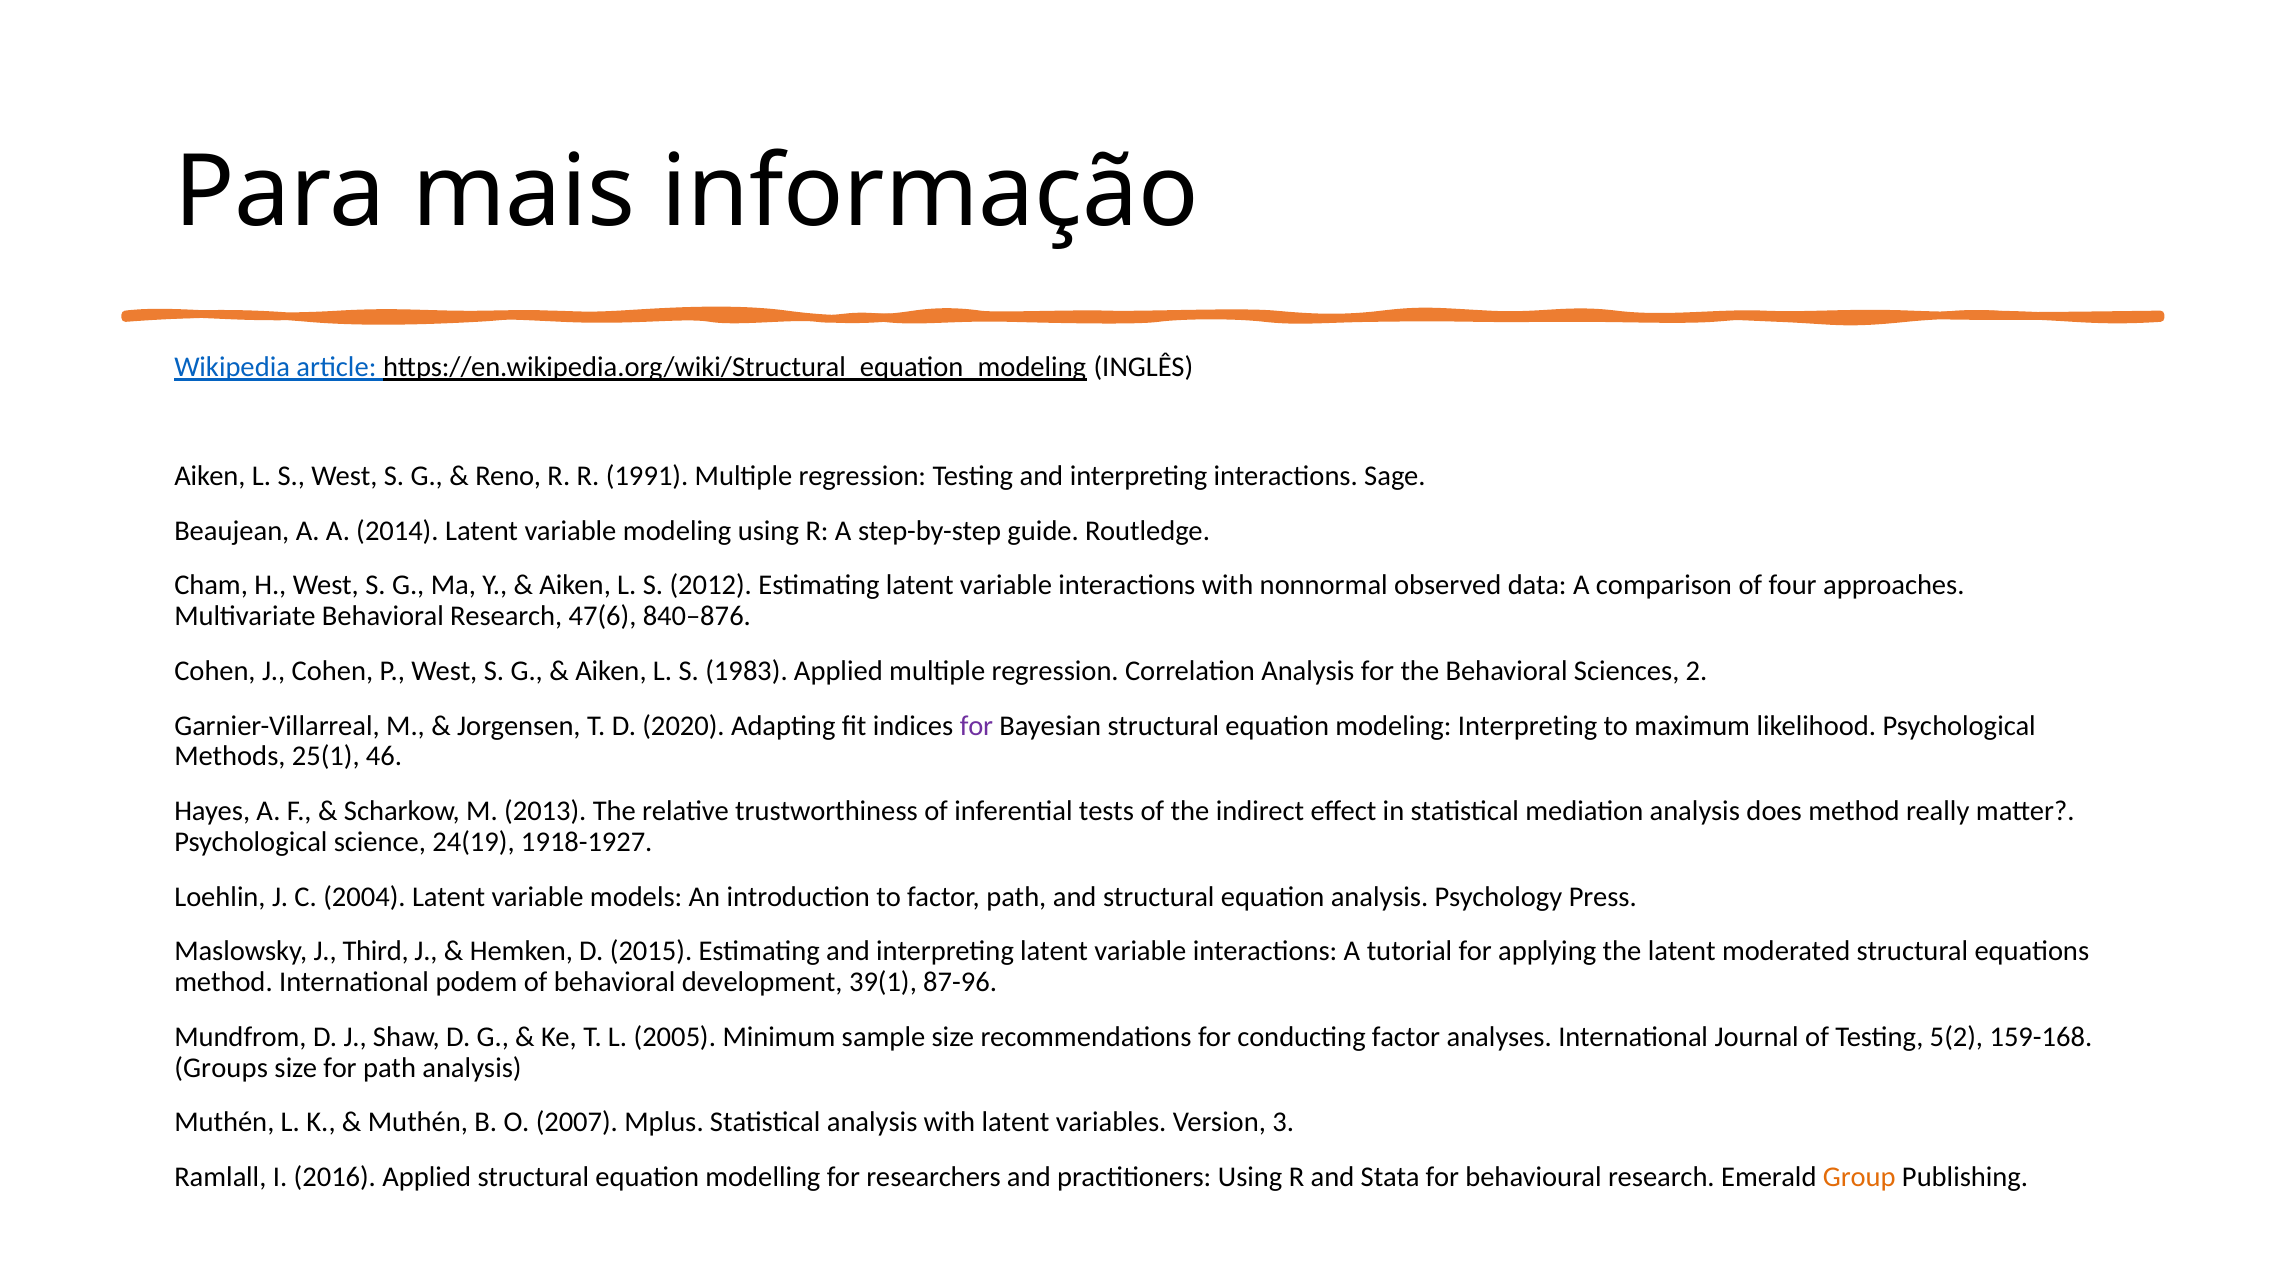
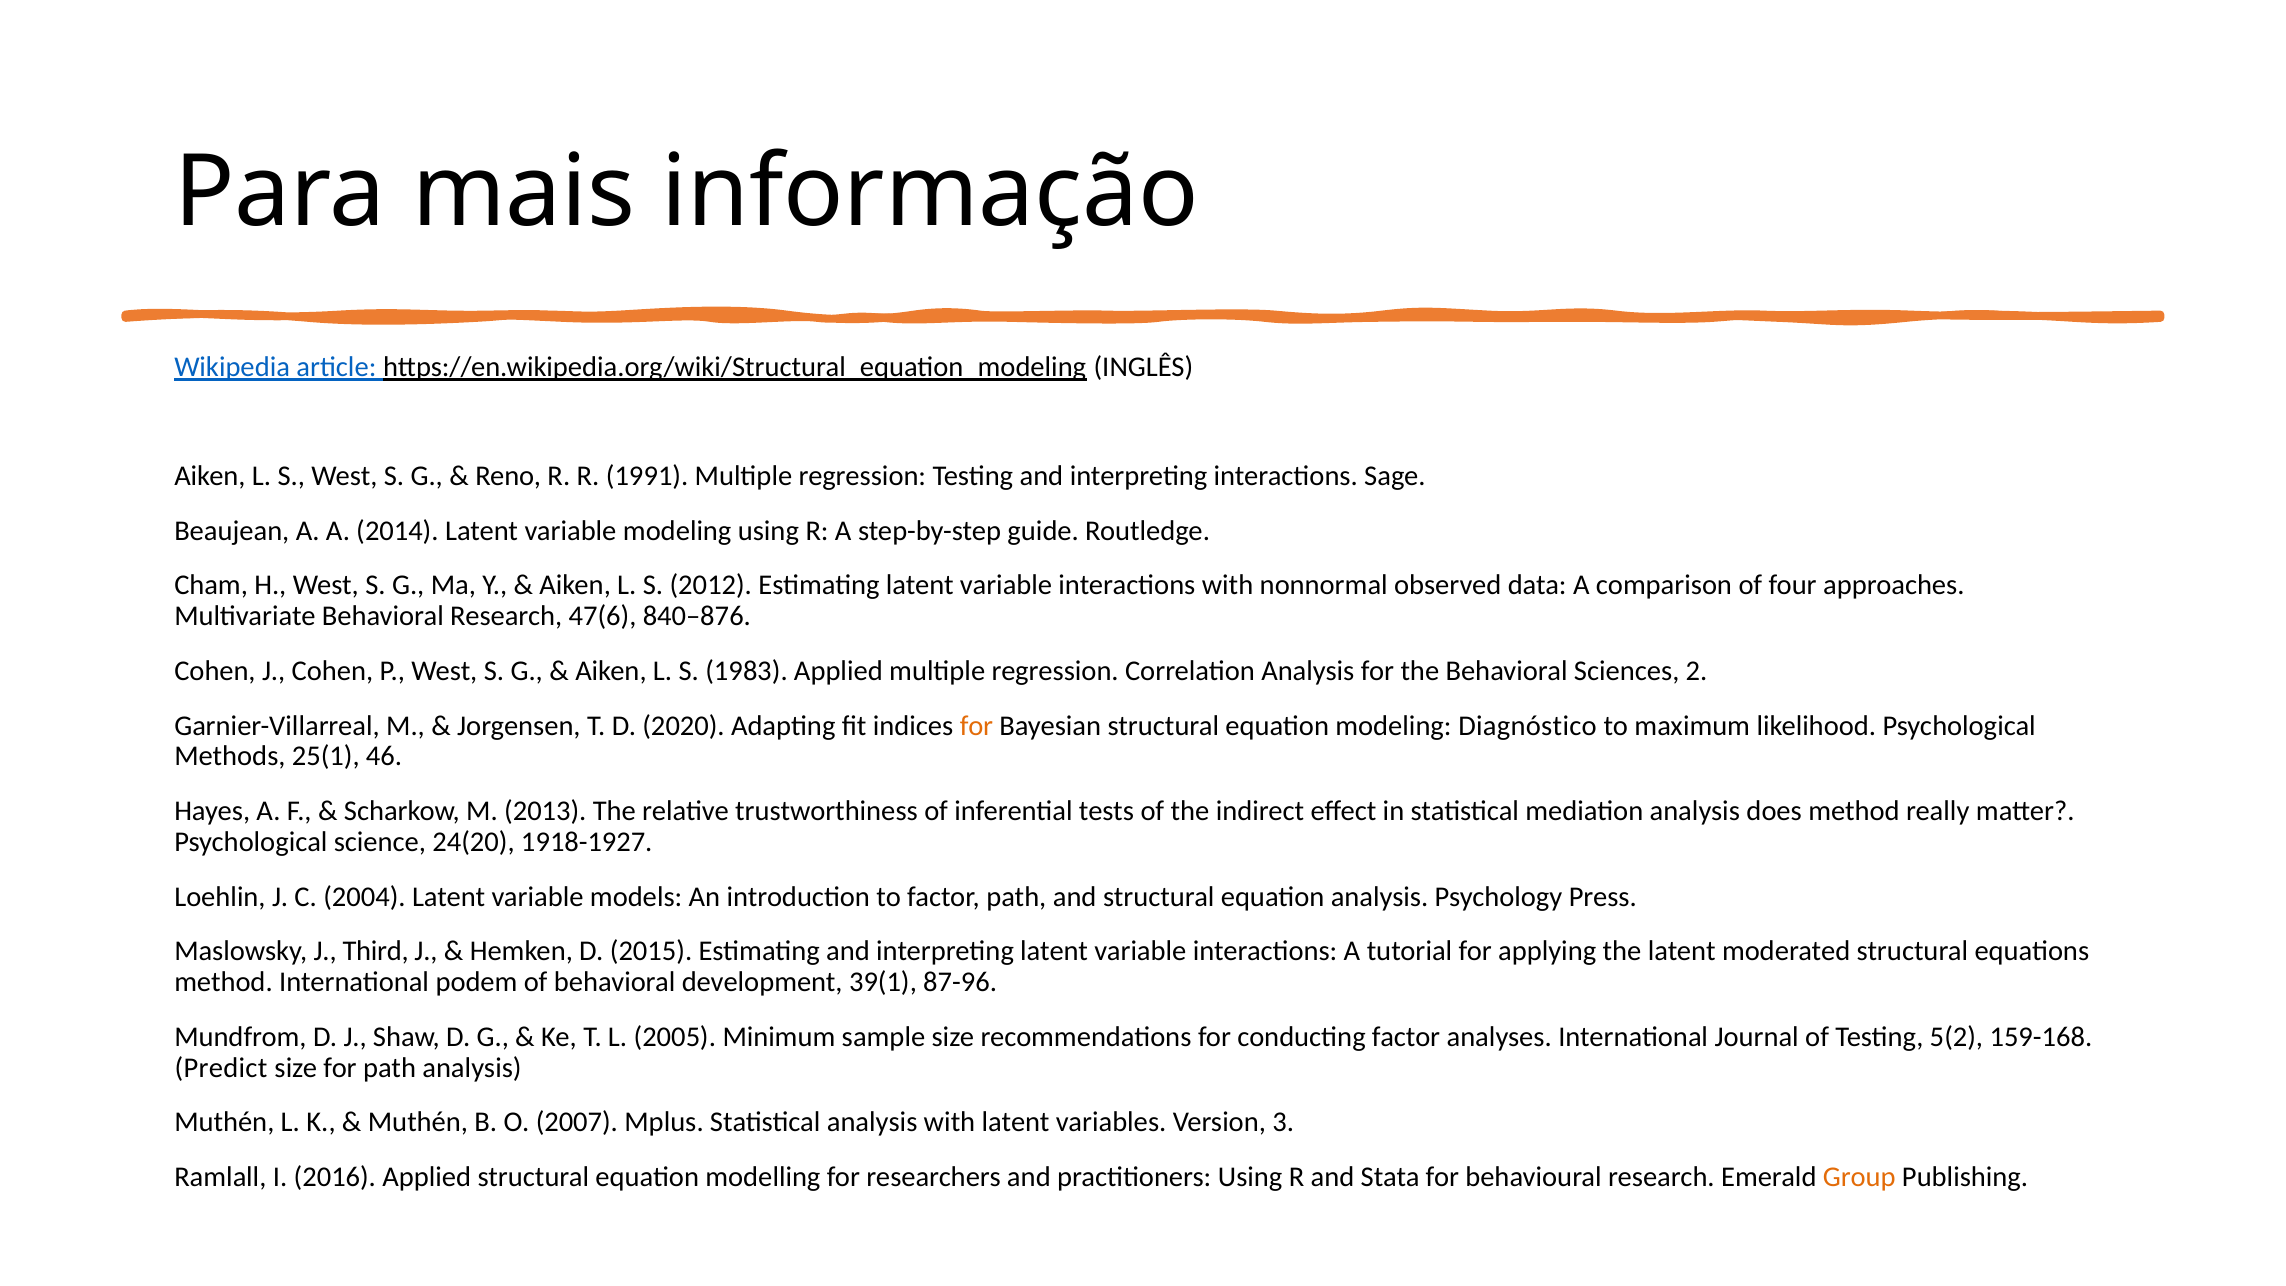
for colour: purple -> orange (976, 726)
modeling Interpreting: Interpreting -> Diagnóstico (1528, 726)
24(19: 24(19 -> 24(20 (473, 842)
Groups: Groups -> Predict (221, 1068)
